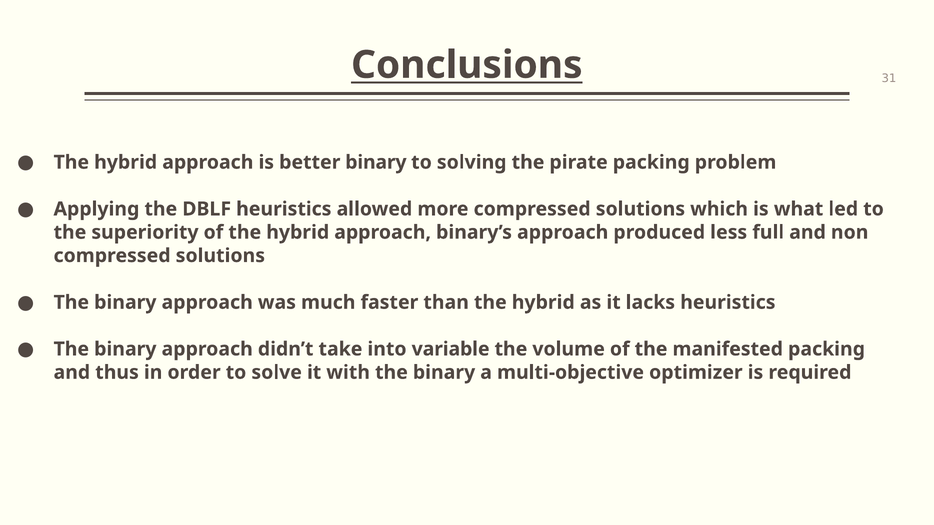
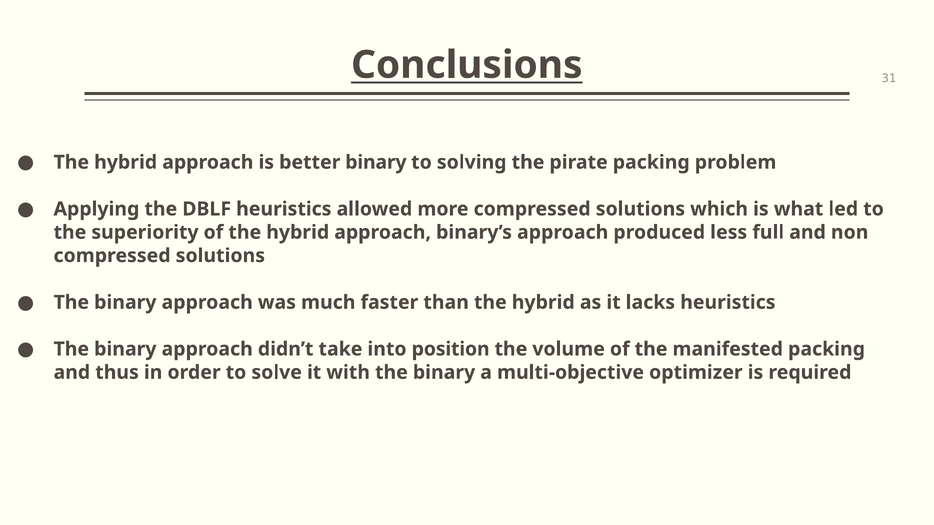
variable: variable -> position (451, 349)
